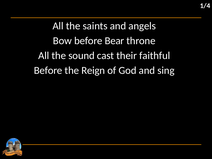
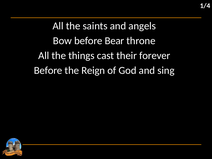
sound: sound -> things (81, 56)
faithful: faithful -> forever (155, 56)
